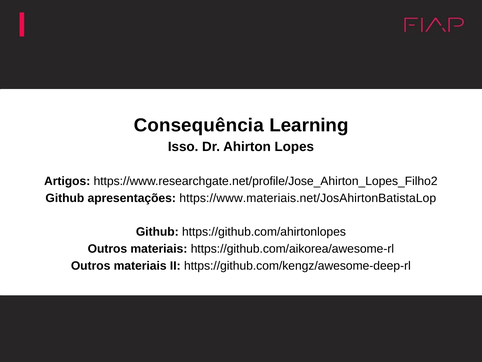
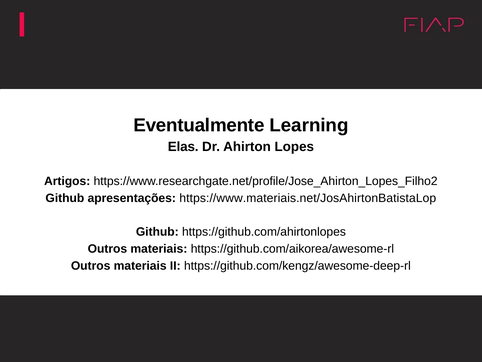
Consequência: Consequência -> Eventualmente (199, 125)
Isso: Isso -> Elas (183, 147)
